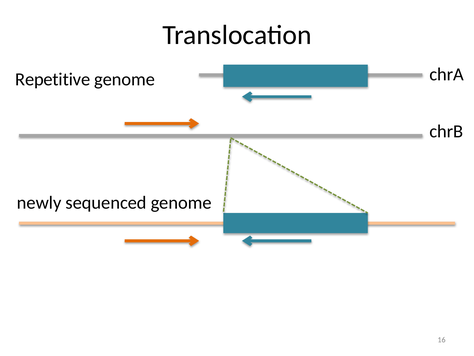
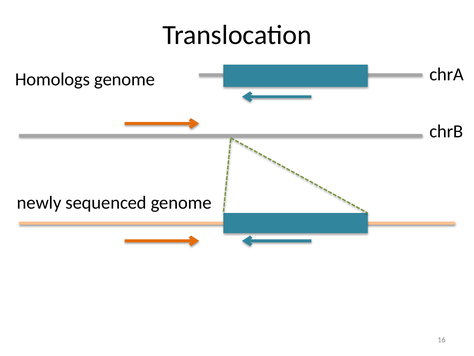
Repetitive: Repetitive -> Homologs (53, 79)
